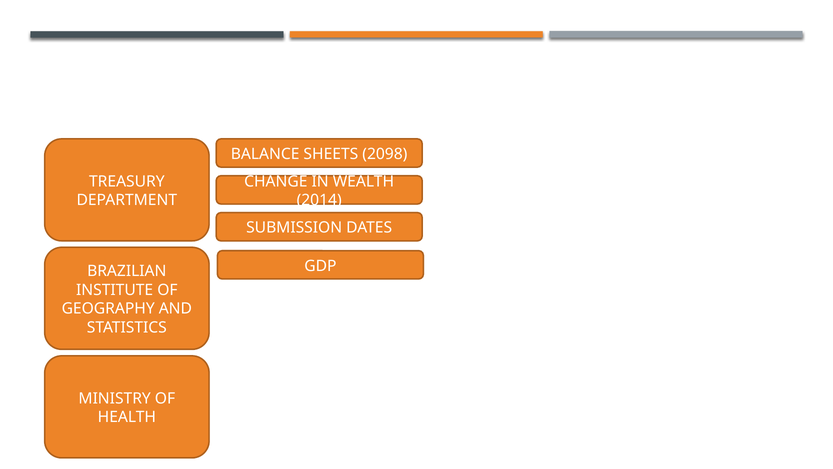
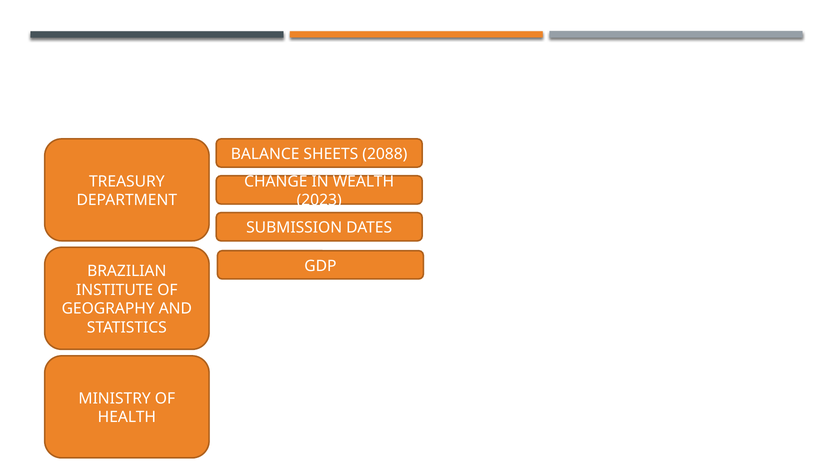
2098: 2098 -> 2088 (385, 154)
2014: 2014 -> 2023 (319, 200)
